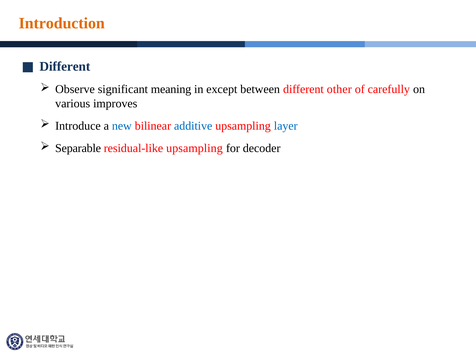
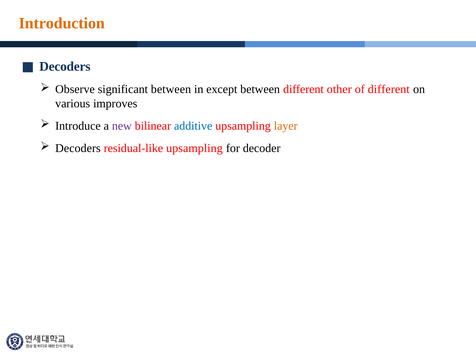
Different: Different -> Decoders (65, 66)
significant meaning: meaning -> between (171, 89)
of carefully: carefully -> different (389, 89)
new colour: blue -> purple (122, 126)
layer colour: blue -> orange (286, 126)
Separable: Separable -> Decoders (78, 148)
